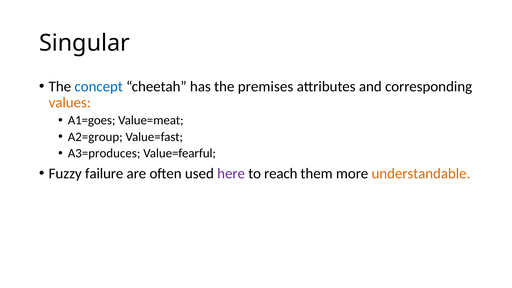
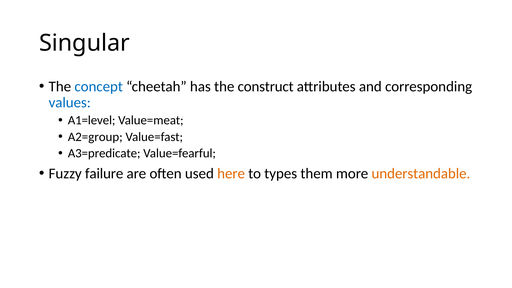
premises: premises -> construct (266, 87)
values colour: orange -> blue (70, 103)
A1=goes: A1=goes -> A1=level (92, 120)
A3=produces: A3=produces -> A3=predicate (104, 153)
here colour: purple -> orange (231, 174)
reach: reach -> types (281, 174)
